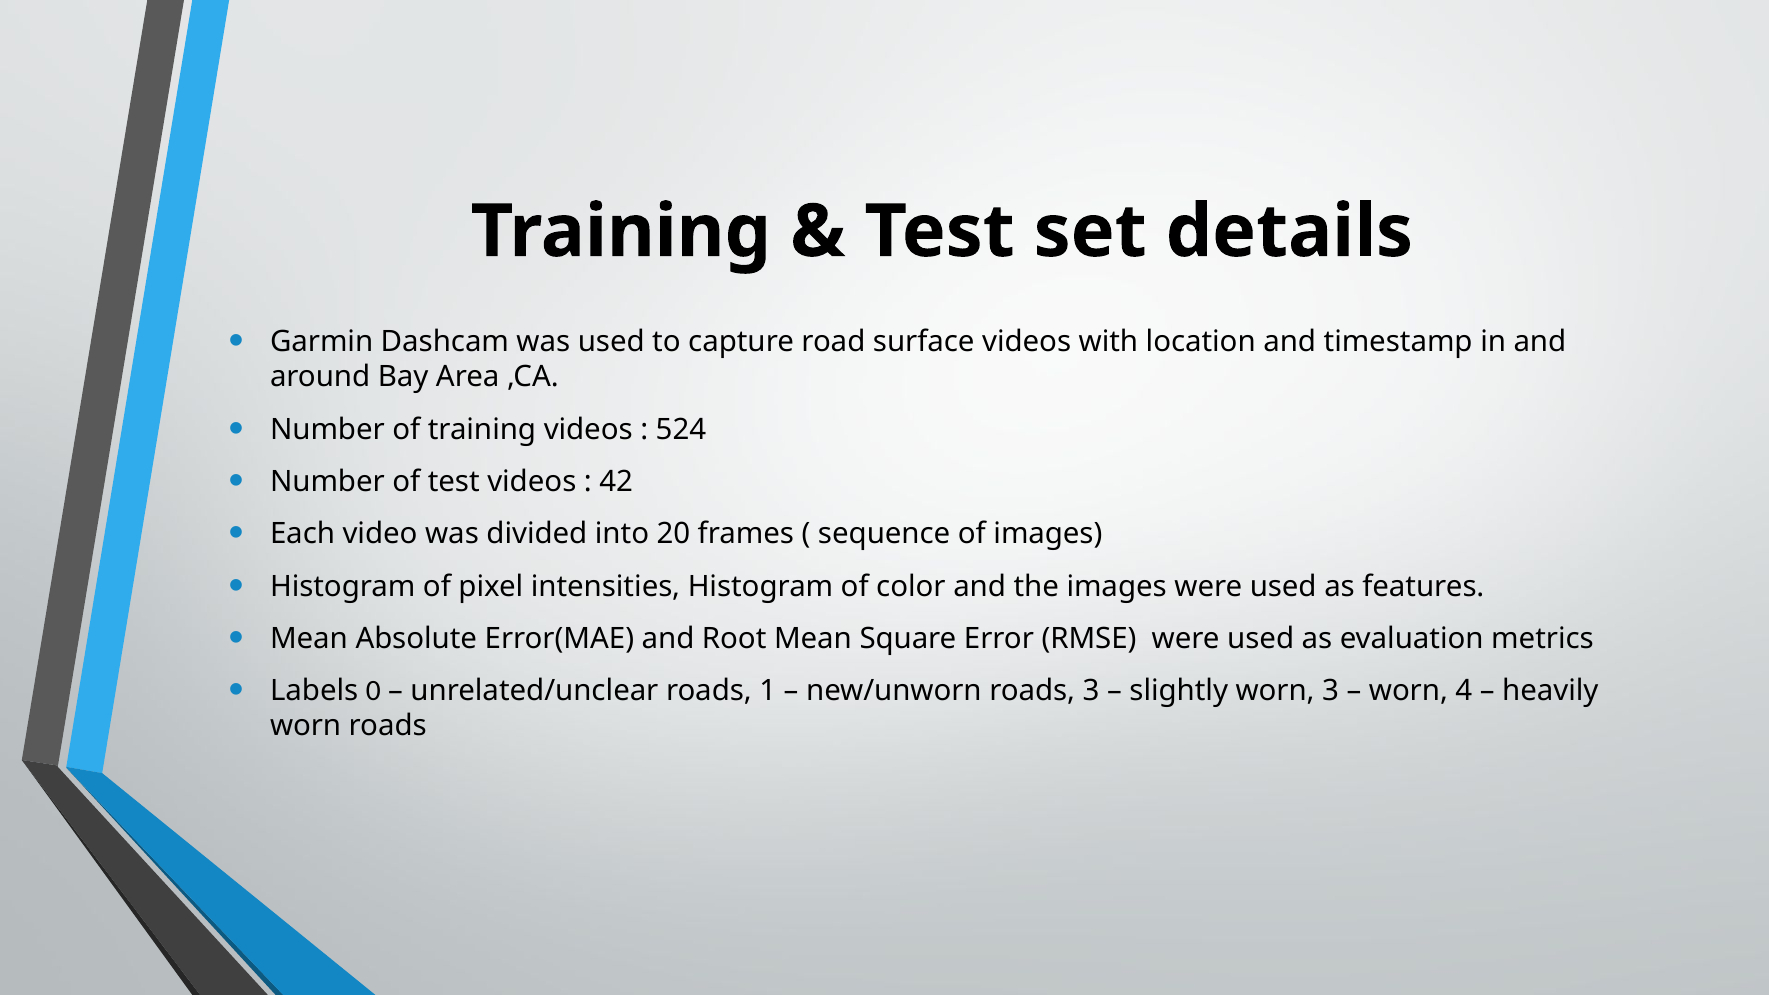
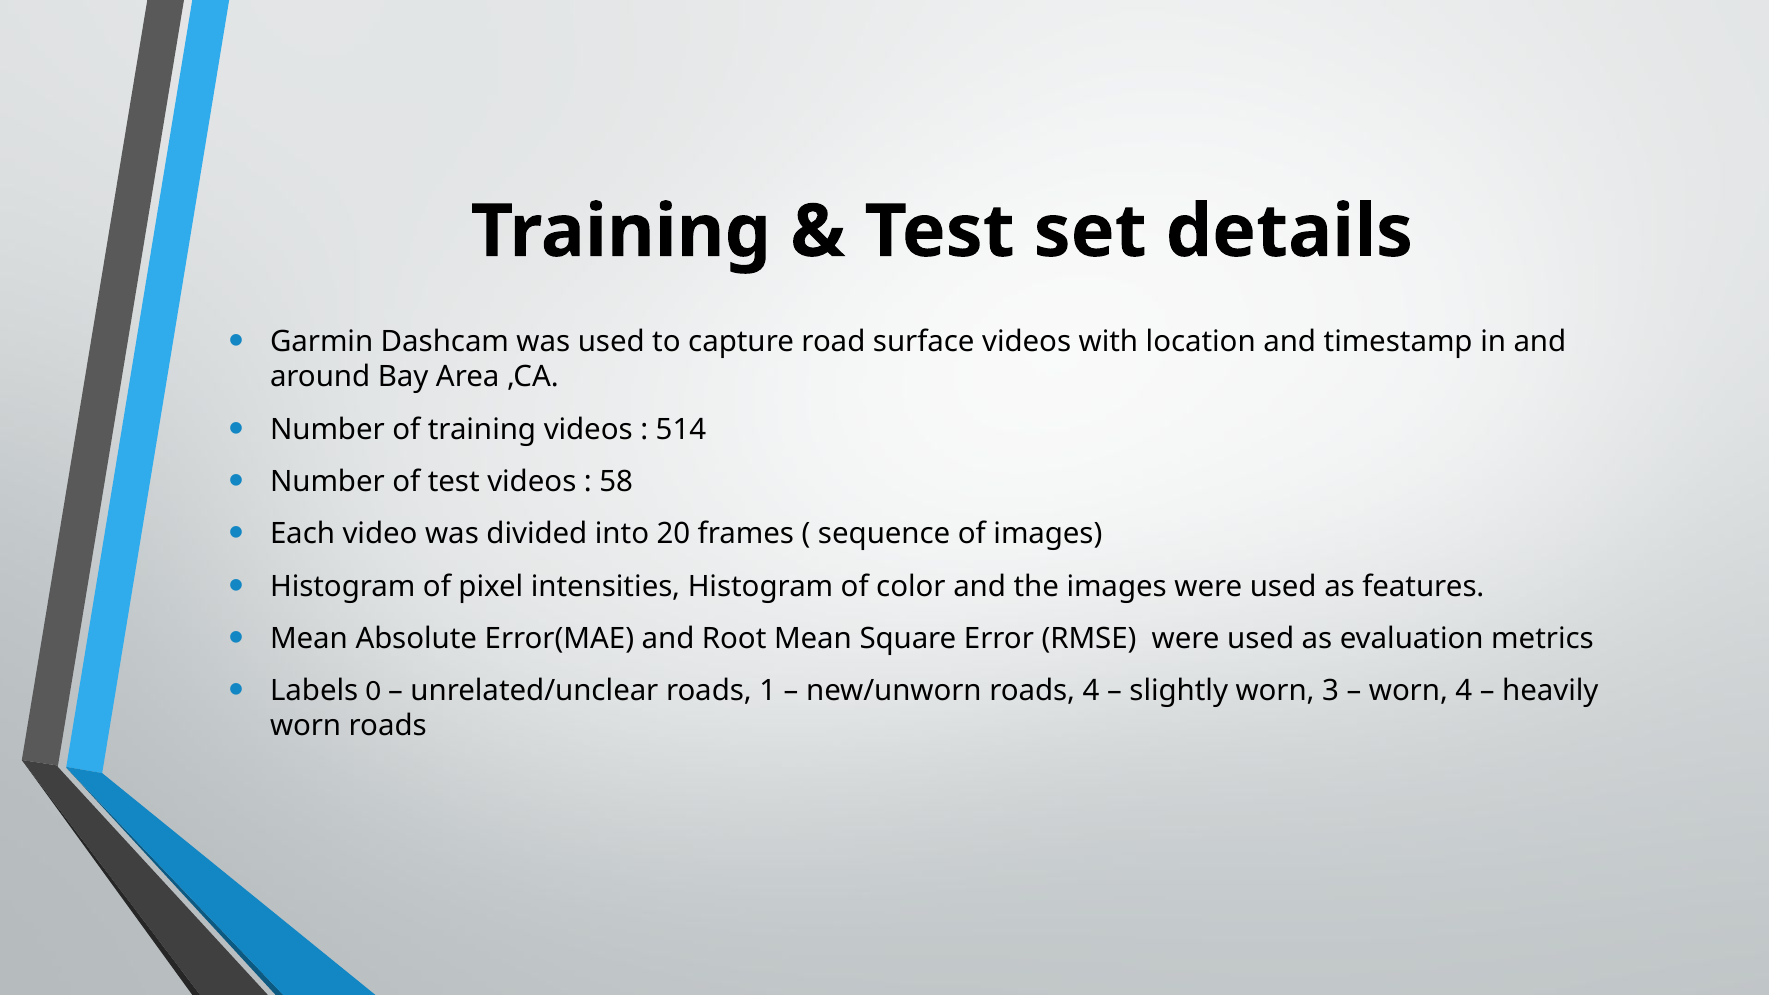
524: 524 -> 514 (681, 430)
42: 42 -> 58 (616, 482)
roads 3: 3 -> 4 (1091, 691)
